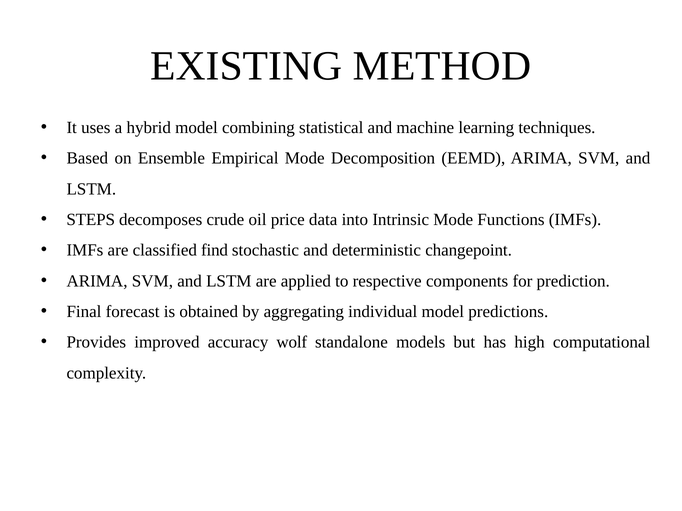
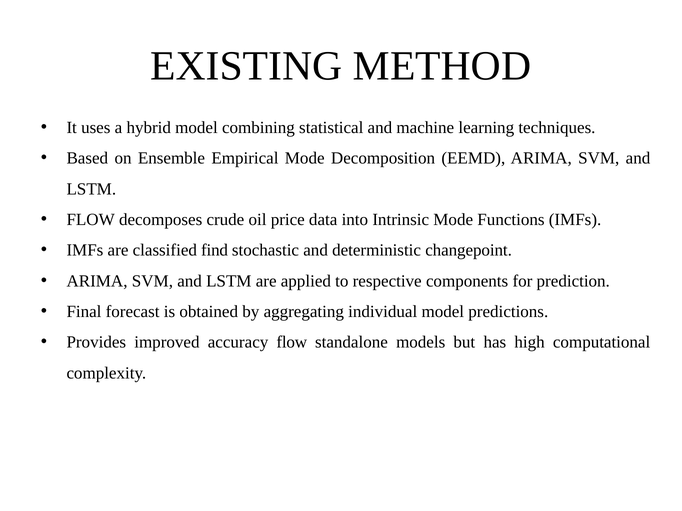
STEPS: STEPS -> FLOW (91, 220)
accuracy wolf: wolf -> flow (292, 343)
